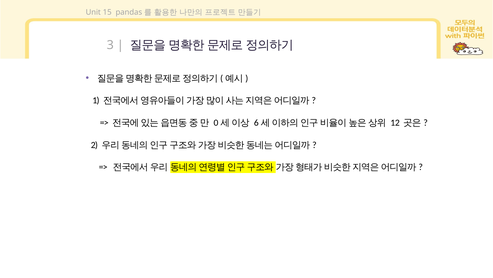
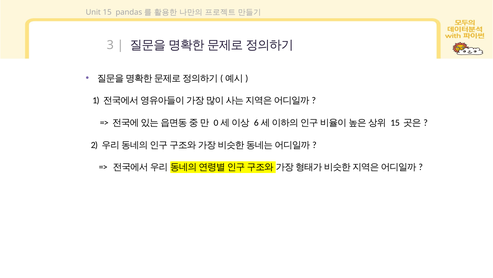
12: 12 -> 15 (395, 122)
